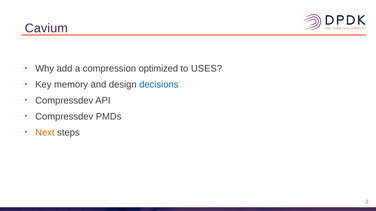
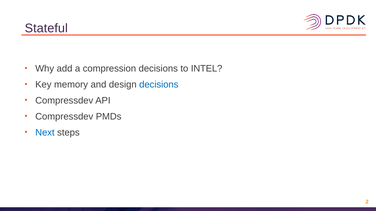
Cavium: Cavium -> Stateful (46, 28)
compression optimized: optimized -> decisions (158, 69)
USES: USES -> INTEL (207, 69)
Next colour: orange -> blue (45, 133)
